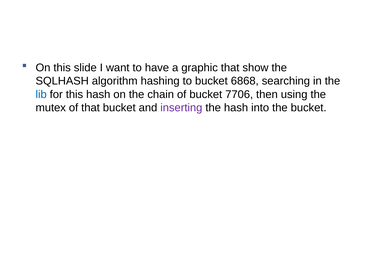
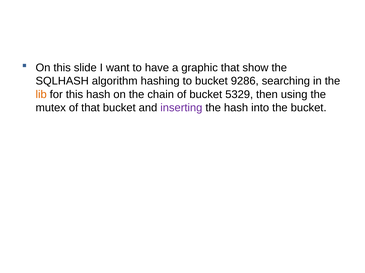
6868: 6868 -> 9286 (245, 81)
lib colour: blue -> orange (41, 95)
7706: 7706 -> 5329 (239, 95)
